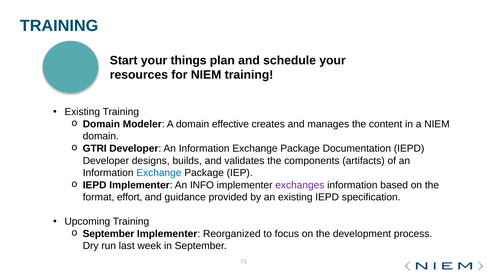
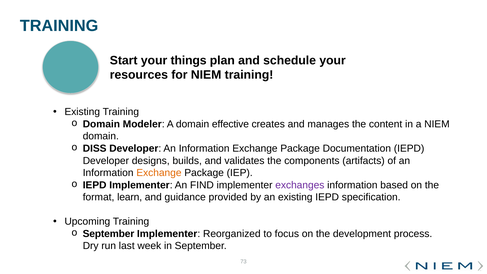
GTRI: GTRI -> DISS (95, 148)
Exchange colour: blue -> orange (159, 173)
INFO: INFO -> FIND (202, 185)
effort: effort -> learn (130, 197)
